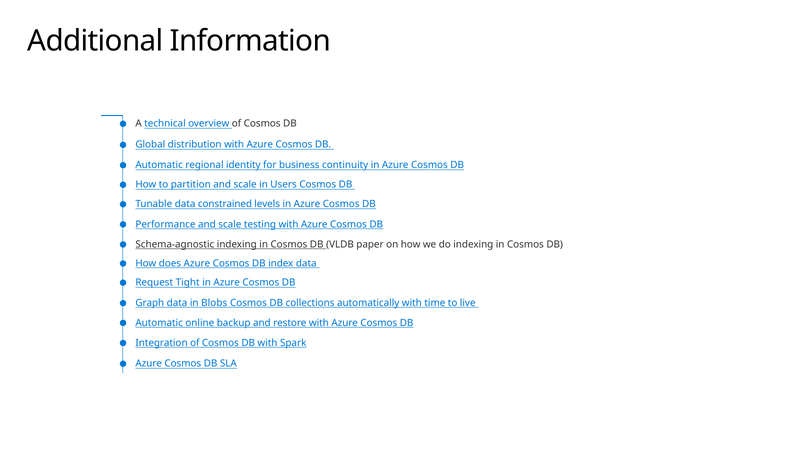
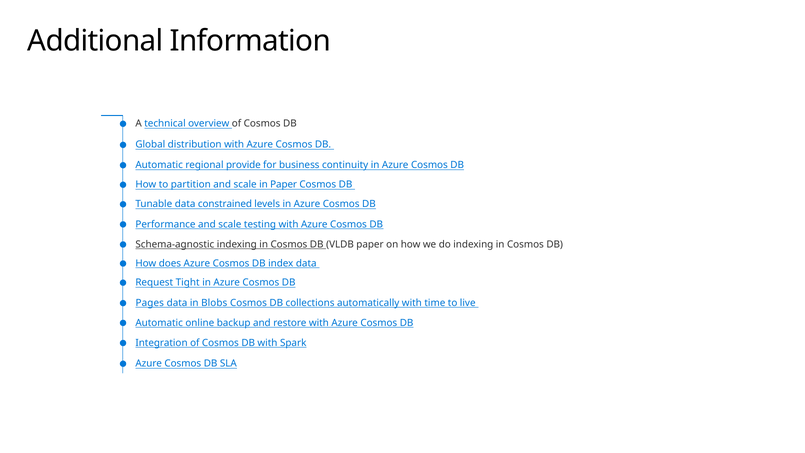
identity: identity -> provide (243, 165)
in Users: Users -> Paper (284, 185)
Graph: Graph -> Pages (150, 303)
